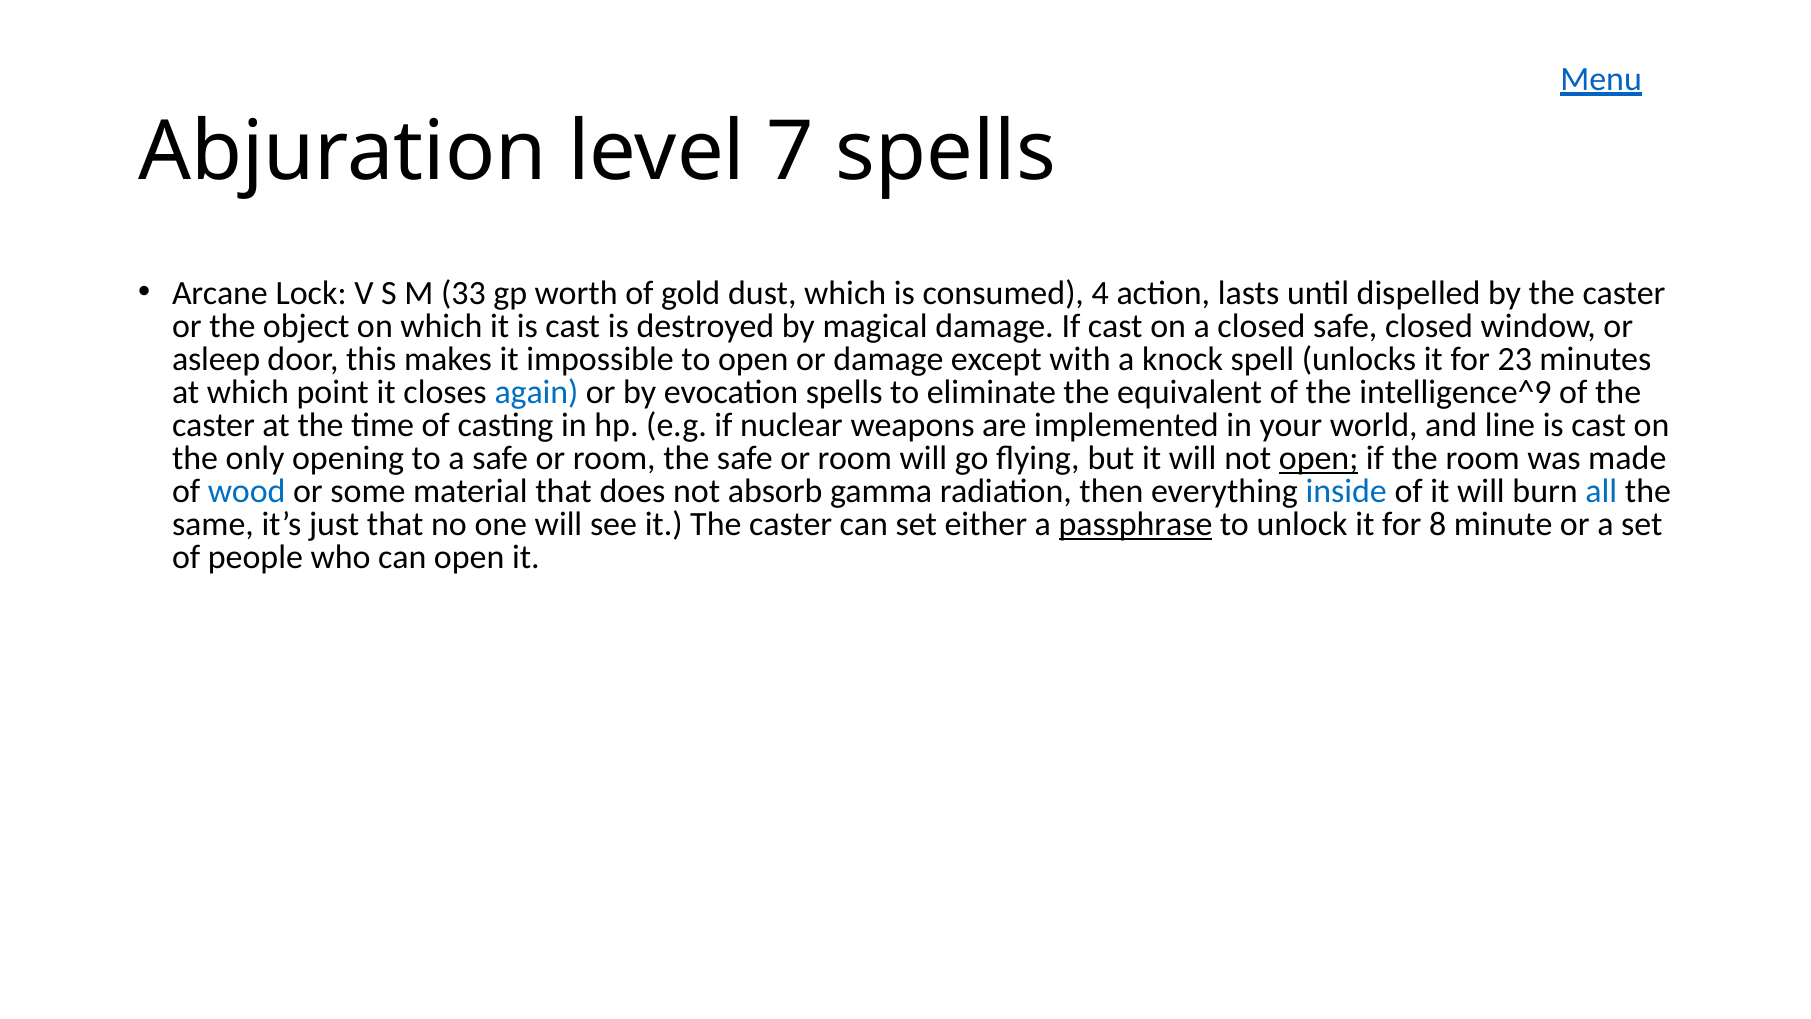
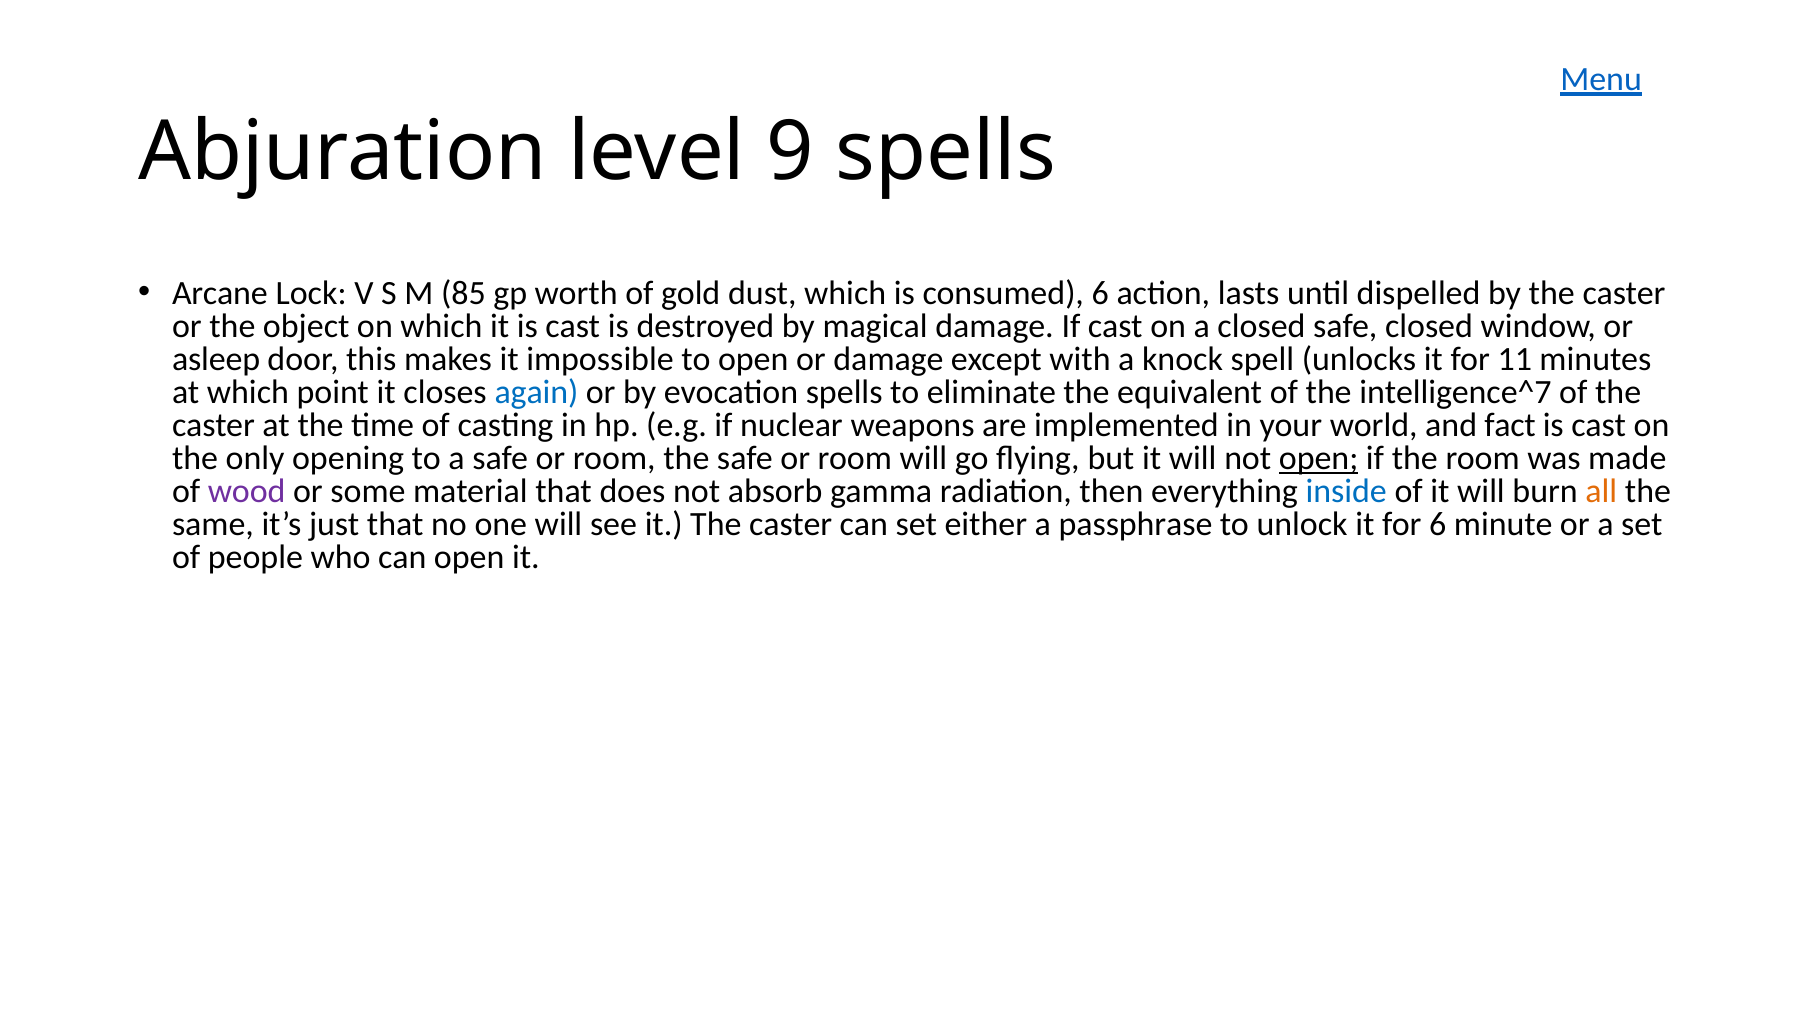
7: 7 -> 9 (791, 152)
33: 33 -> 85 (463, 293)
consumed 4: 4 -> 6 (1100, 293)
23: 23 -> 11 (1515, 359)
intelligence^9: intelligence^9 -> intelligence^7 (1455, 392)
line: line -> fact (1510, 425)
wood colour: blue -> purple (247, 491)
all colour: blue -> orange (1601, 491)
passphrase underline: present -> none (1136, 524)
for 8: 8 -> 6 (1438, 524)
